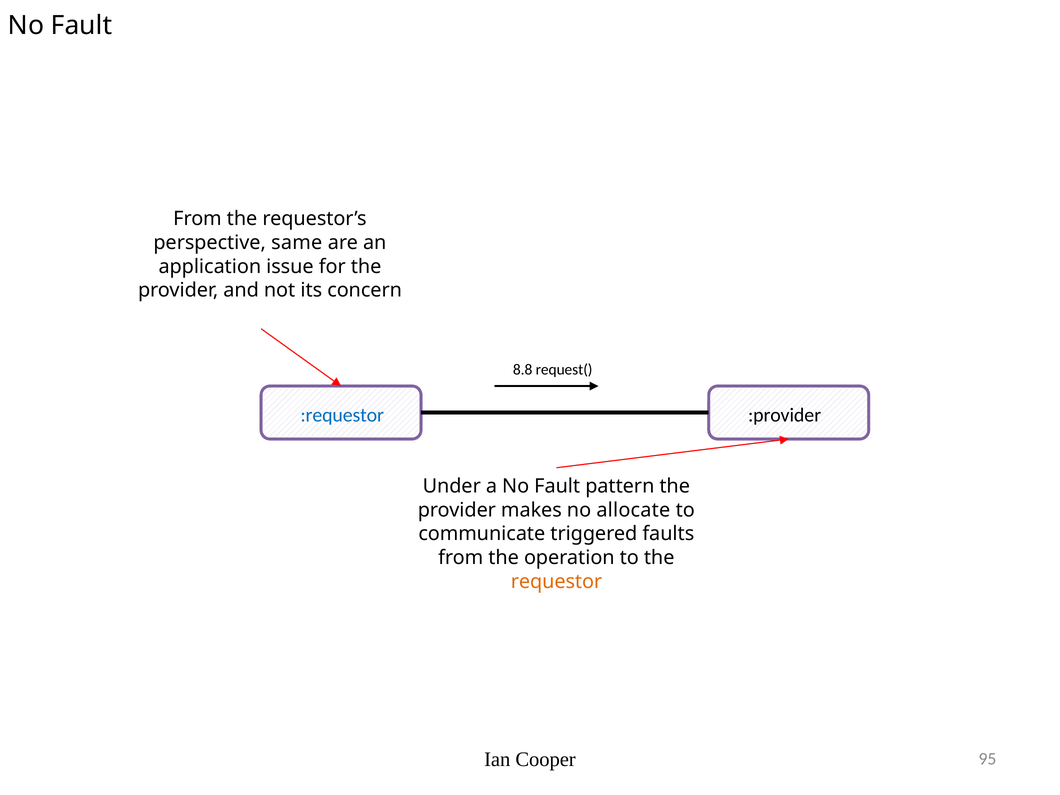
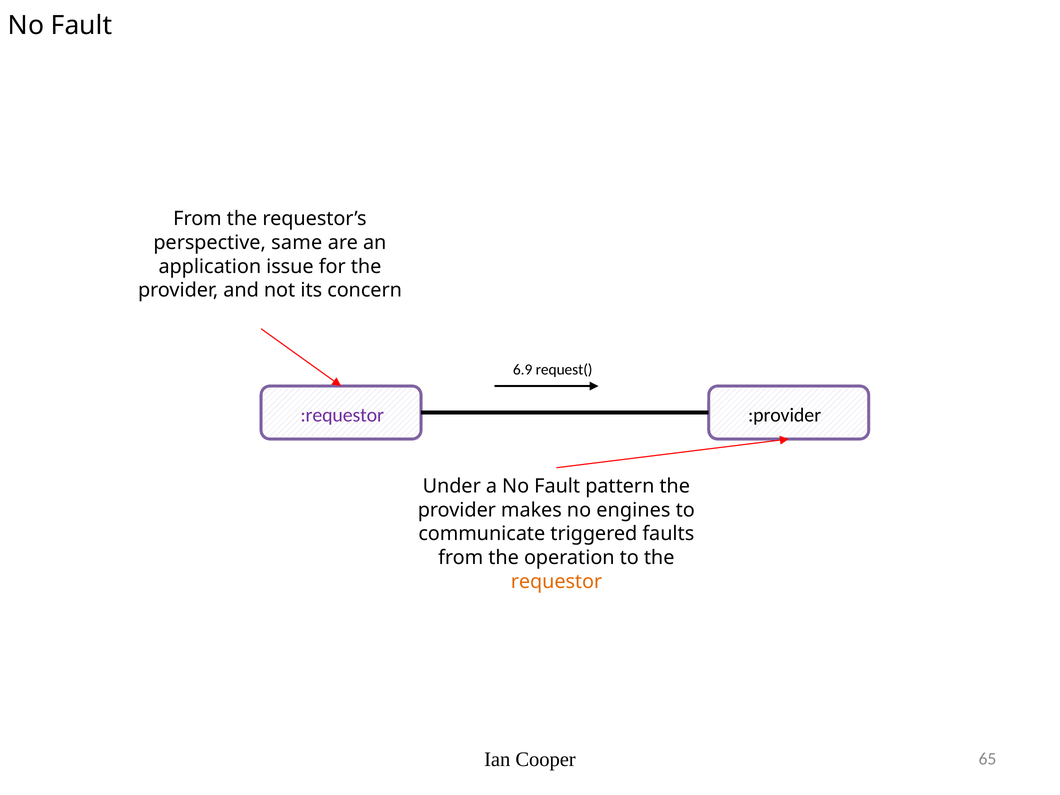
8.8: 8.8 -> 6.9 (523, 369)
:requestor colour: blue -> purple (342, 415)
allocate: allocate -> engines (633, 510)
95: 95 -> 65 (987, 759)
